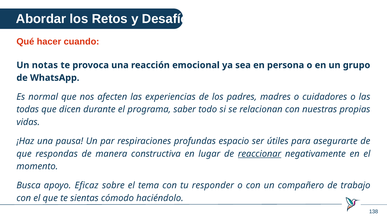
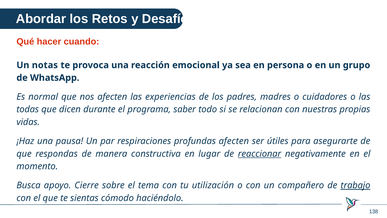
profundas espacio: espacio -> afecten (234, 141)
Eficaz: Eficaz -> Cierre (87, 185)
responder: responder -> utilización (213, 185)
trabajo underline: none -> present (355, 185)
